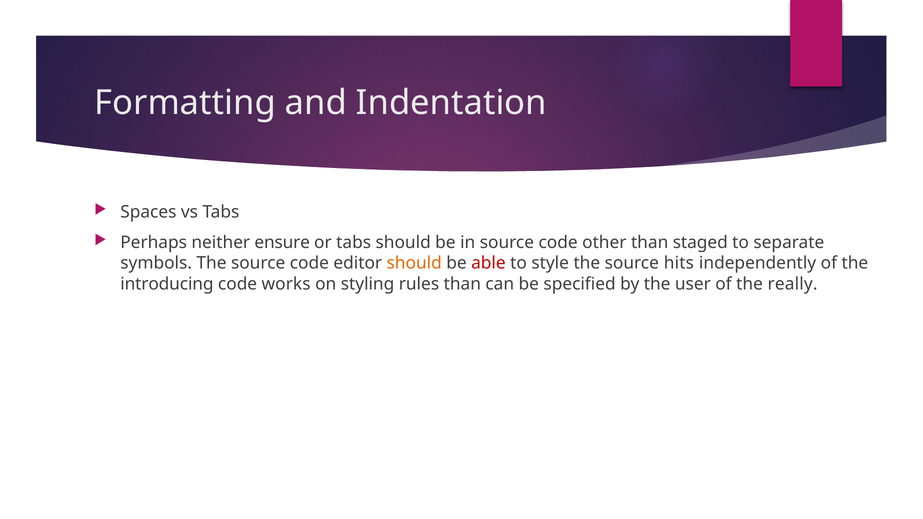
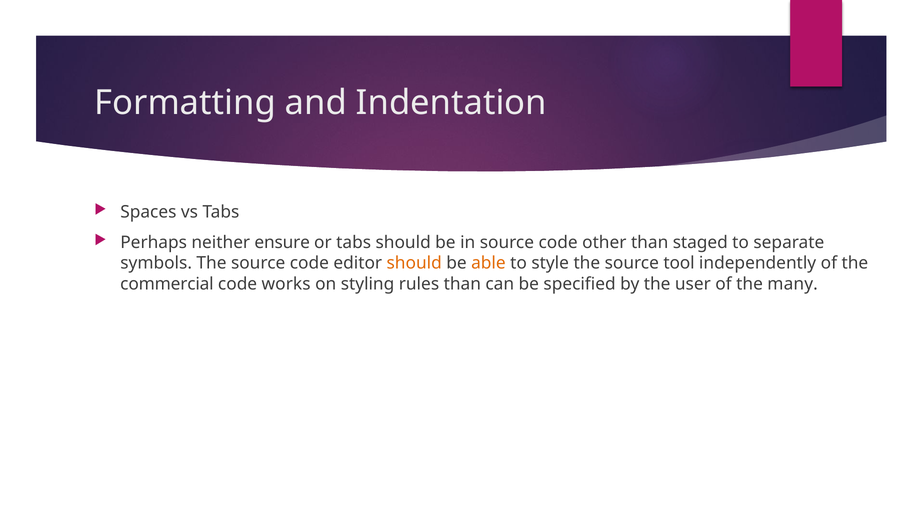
able colour: red -> orange (488, 263)
hits: hits -> tool (679, 263)
introducing: introducing -> commercial (167, 284)
really: really -> many (793, 284)
